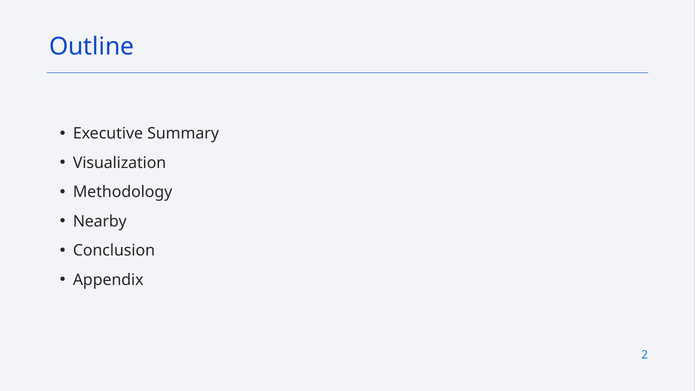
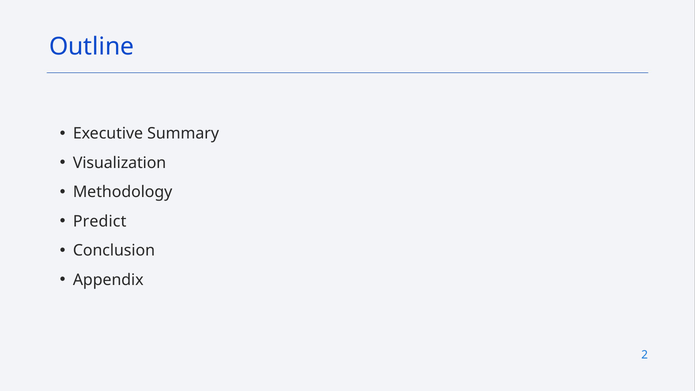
Nearby: Nearby -> Predict (100, 221)
